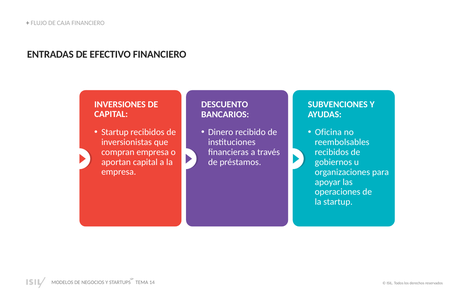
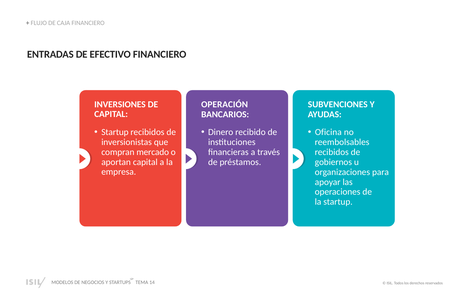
DESCUENTO: DESCUENTO -> OPERACIÓN (225, 104)
compran empresa: empresa -> mercado (153, 152)
